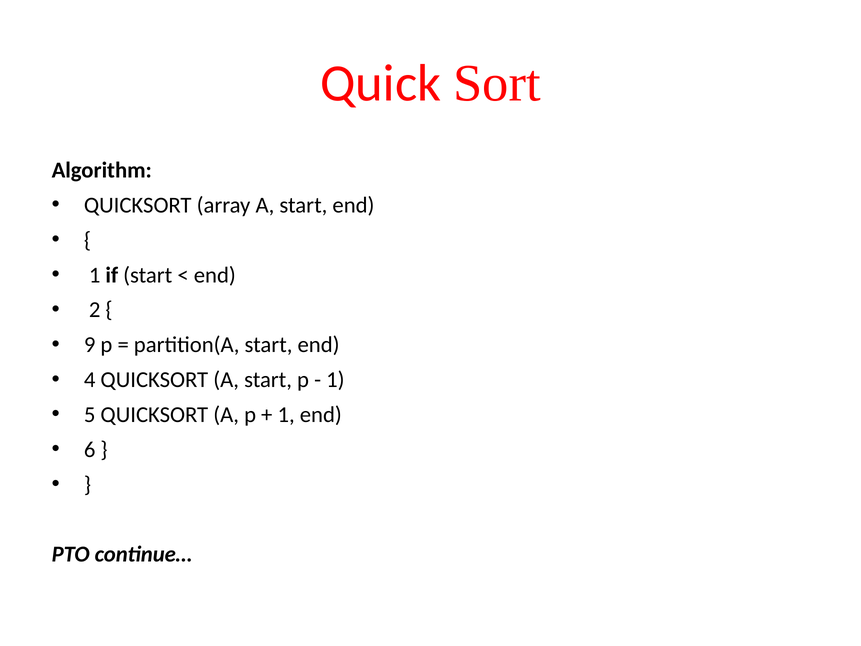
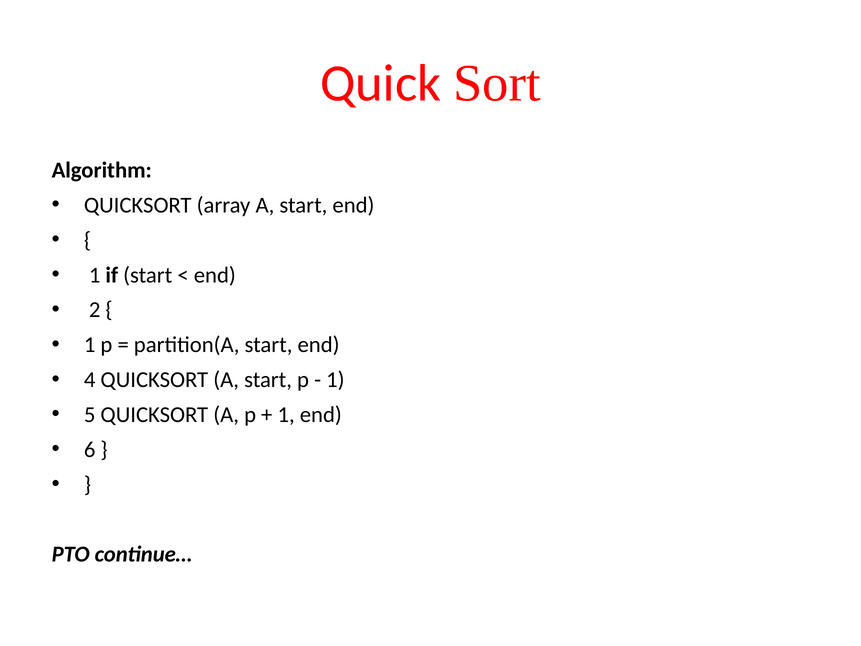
9: 9 -> 1 (90, 345)
